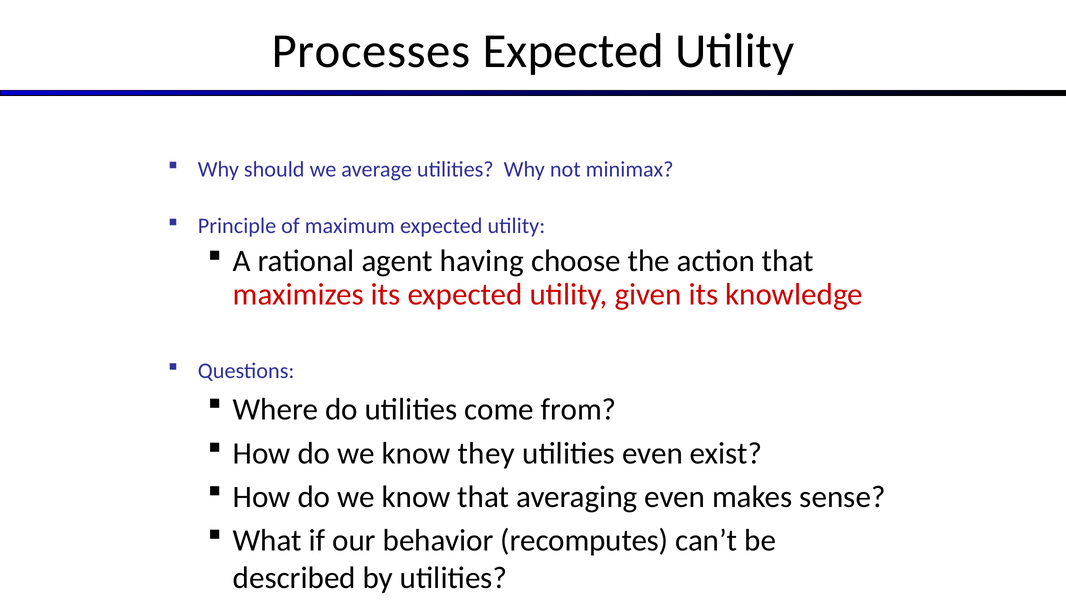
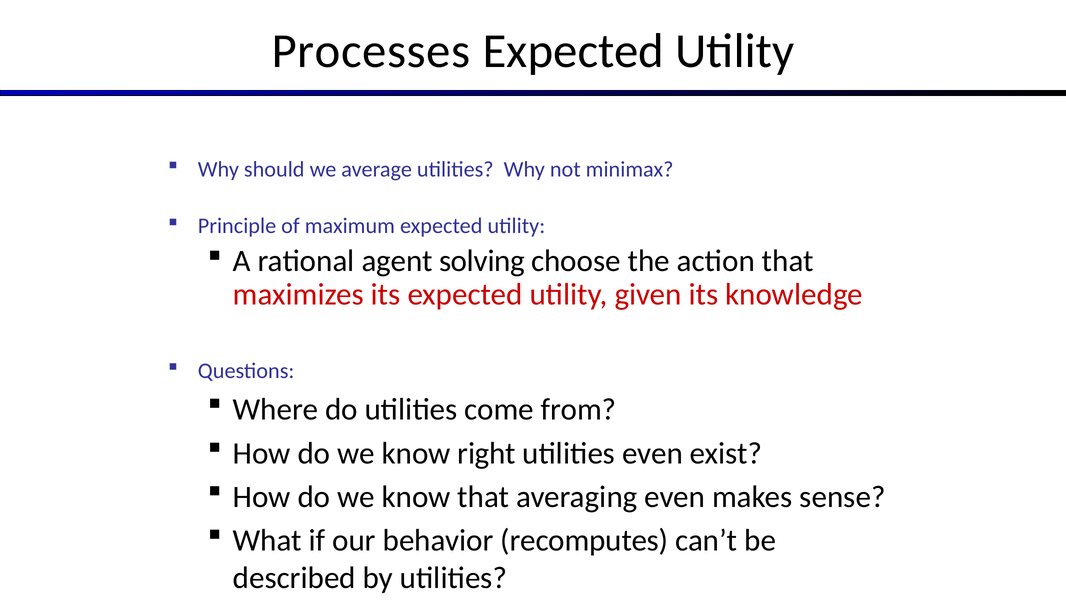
having: having -> solving (482, 261)
they: they -> right (487, 453)
